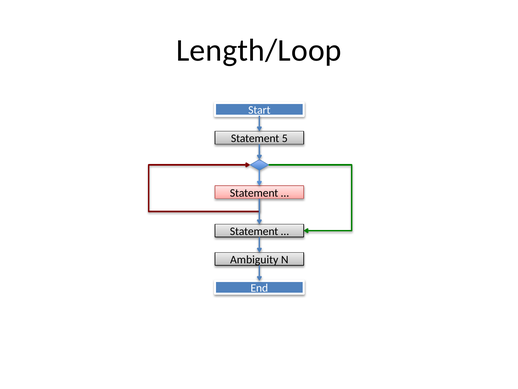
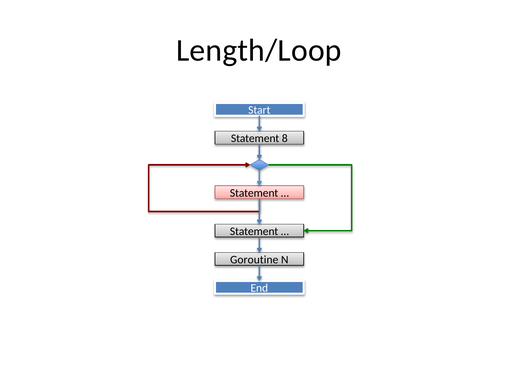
5: 5 -> 8 (285, 138)
Ambiguity: Ambiguity -> Goroutine (254, 259)
